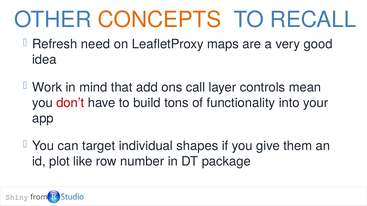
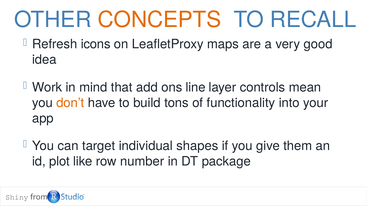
need: need -> icons (96, 44)
call: call -> line (196, 87)
don’t colour: red -> orange (70, 103)
